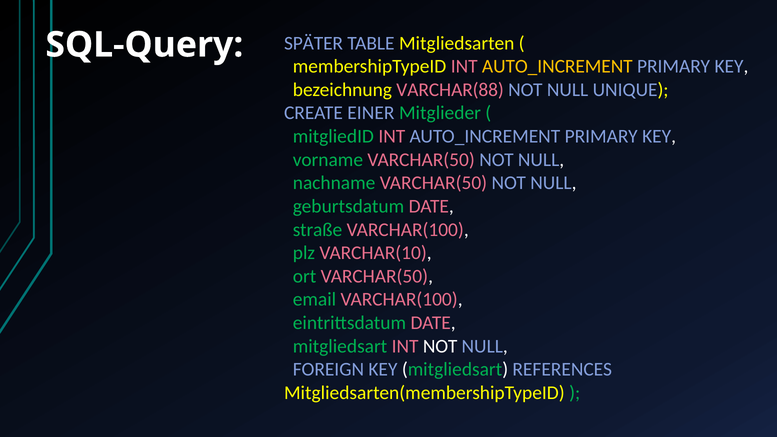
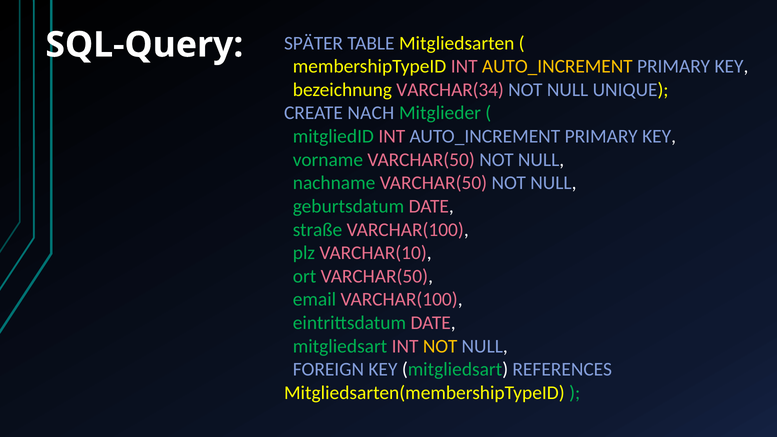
VARCHAR(88: VARCHAR(88 -> VARCHAR(34 (450, 90)
EINER: EINER -> NACH (371, 113)
NOT colour: white -> yellow (440, 346)
